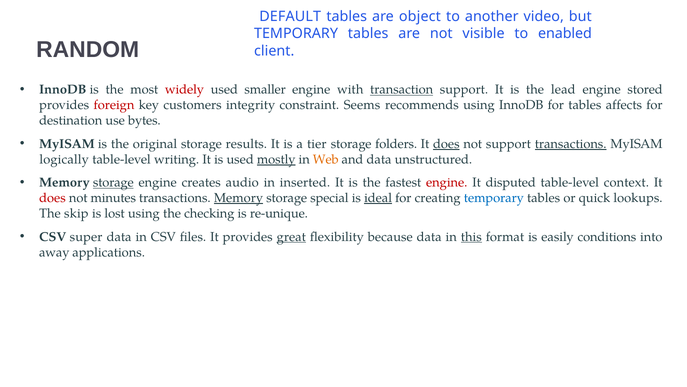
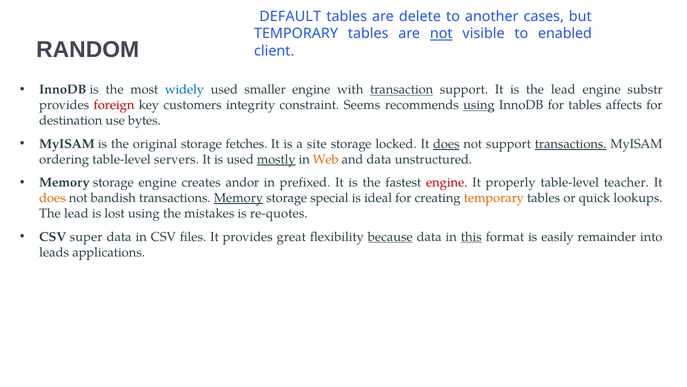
object: object -> delete (420, 16)
video: video -> cases (544, 16)
not underline: none -> present (441, 34)
widely colour: red -> blue (184, 90)
stored: stored -> substr (645, 90)
using underline: none -> present (479, 105)
results: results -> fetches (246, 144)
tier: tier -> site (317, 144)
folders: folders -> locked (396, 144)
logically: logically -> ordering (64, 159)
writing: writing -> servers (177, 159)
storage underline: present -> none (113, 182)
audio: audio -> andor (242, 182)
inserted: inserted -> prefixed (305, 182)
disputed: disputed -> properly (511, 182)
context: context -> teacher (626, 182)
does colour: red -> orange (52, 198)
minutes: minutes -> bandish (113, 198)
ideal underline: present -> none (378, 198)
temporary colour: blue -> orange (494, 198)
skip: skip -> lead (76, 213)
checking: checking -> mistakes (209, 213)
re-unique: re-unique -> re-quotes (279, 213)
great underline: present -> none (291, 236)
because underline: none -> present (390, 236)
conditions: conditions -> remainder (607, 236)
away: away -> leads (54, 252)
